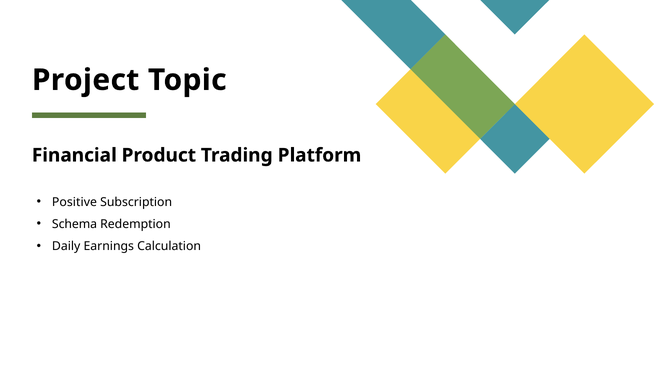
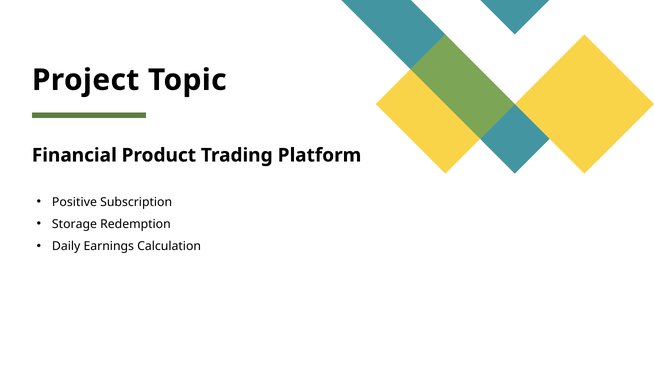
Schema: Schema -> Storage (74, 224)
